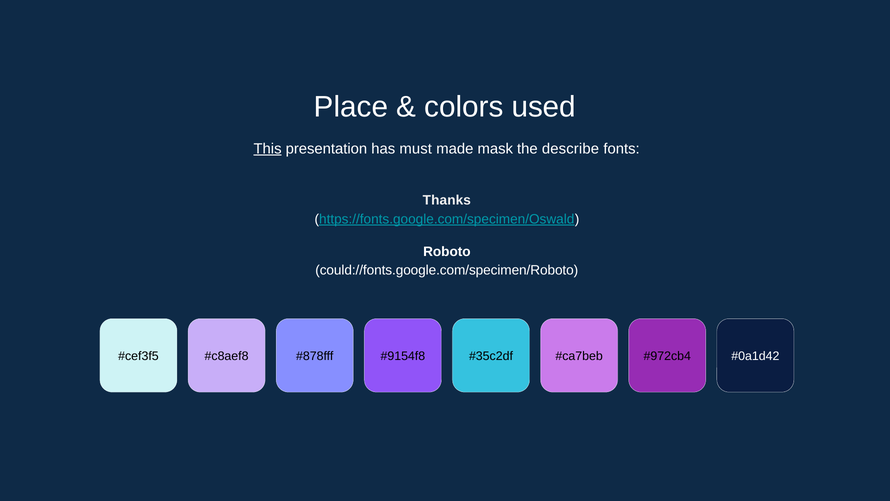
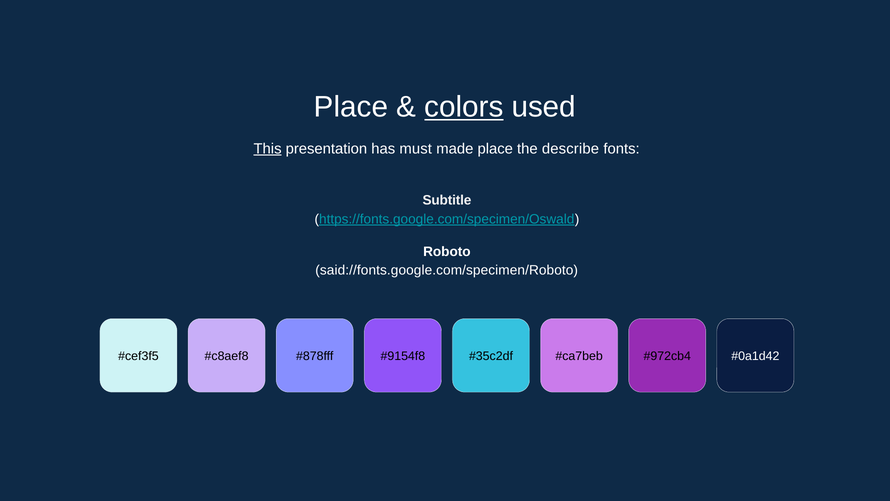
colors underline: none -> present (464, 107)
made mask: mask -> place (495, 149)
Thanks: Thanks -> Subtitle (447, 200)
could://fonts.google.com/specimen/Roboto: could://fonts.google.com/specimen/Roboto -> said://fonts.google.com/specimen/Roboto (447, 270)
